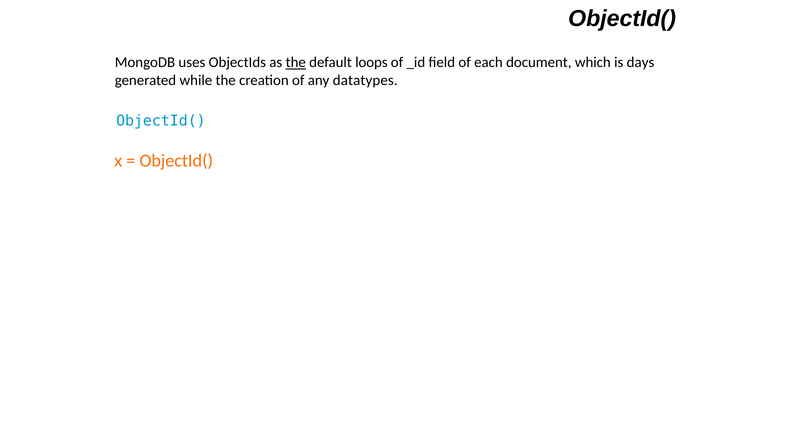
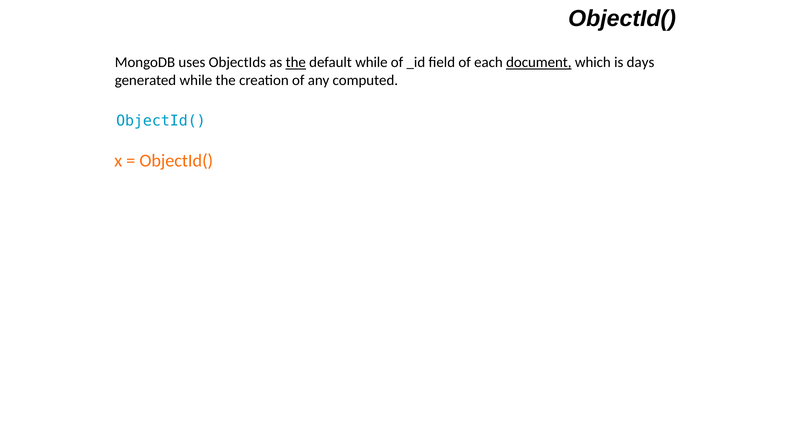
default loops: loops -> while (371, 63)
document underline: none -> present (539, 63)
datatypes: datatypes -> computed (365, 80)
